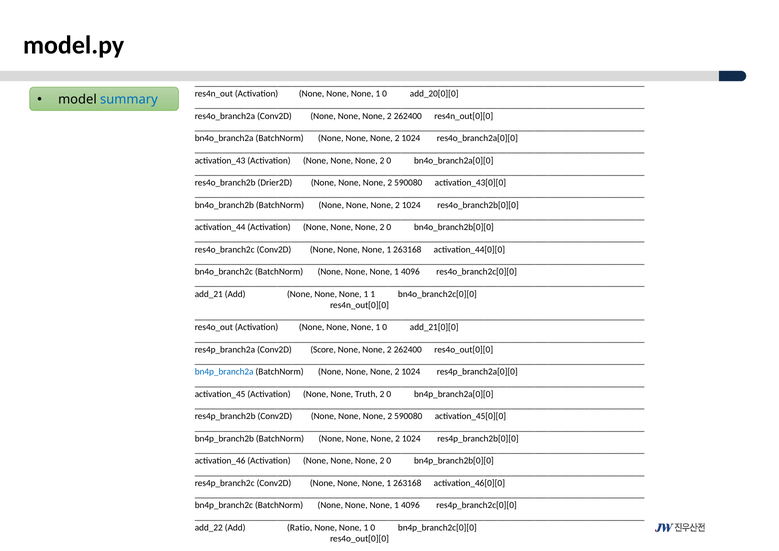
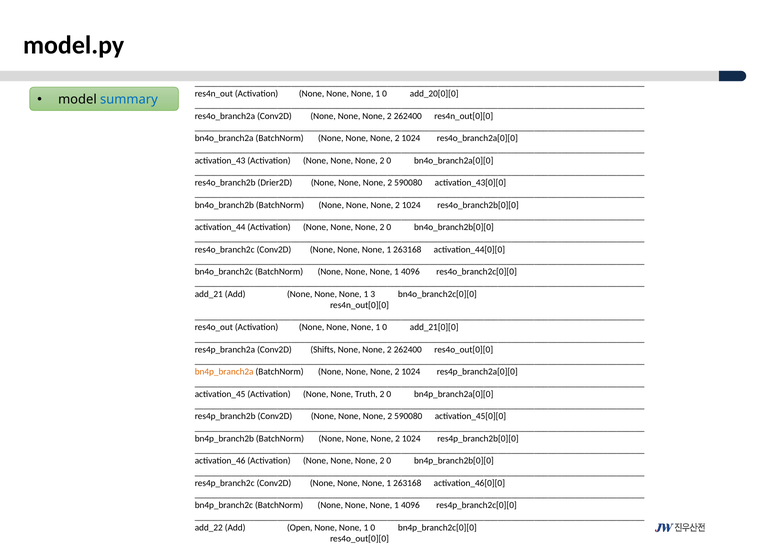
1 1: 1 -> 3 (373, 294)
Score: Score -> Shifts (323, 350)
bn4p_branch2a colour: blue -> orange (224, 372)
Ratio: Ratio -> Open (300, 527)
